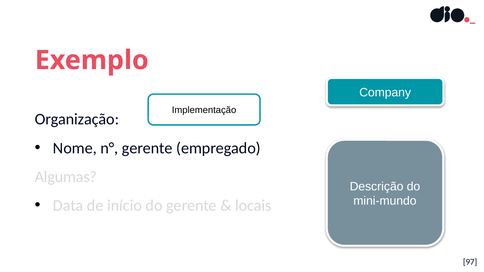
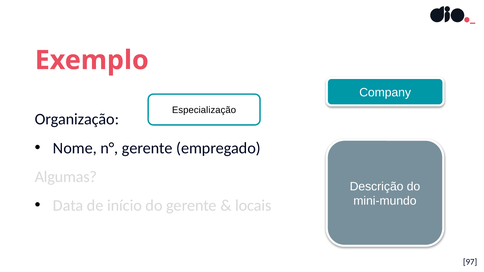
Implementação: Implementação -> Especialização (204, 110)
